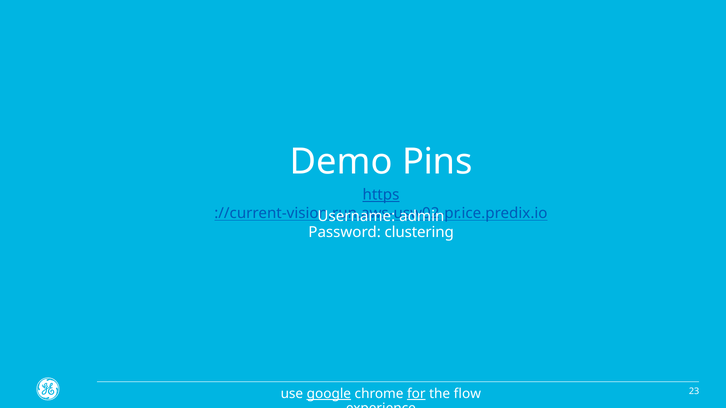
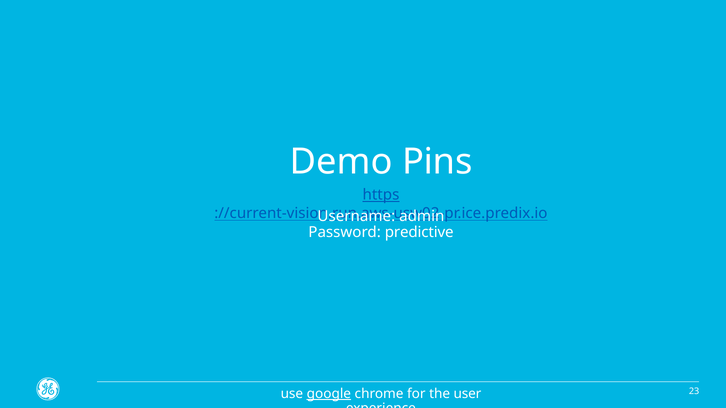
clustering: clustering -> predictive (419, 233)
for underline: present -> none (416, 394)
flow: flow -> user (467, 394)
